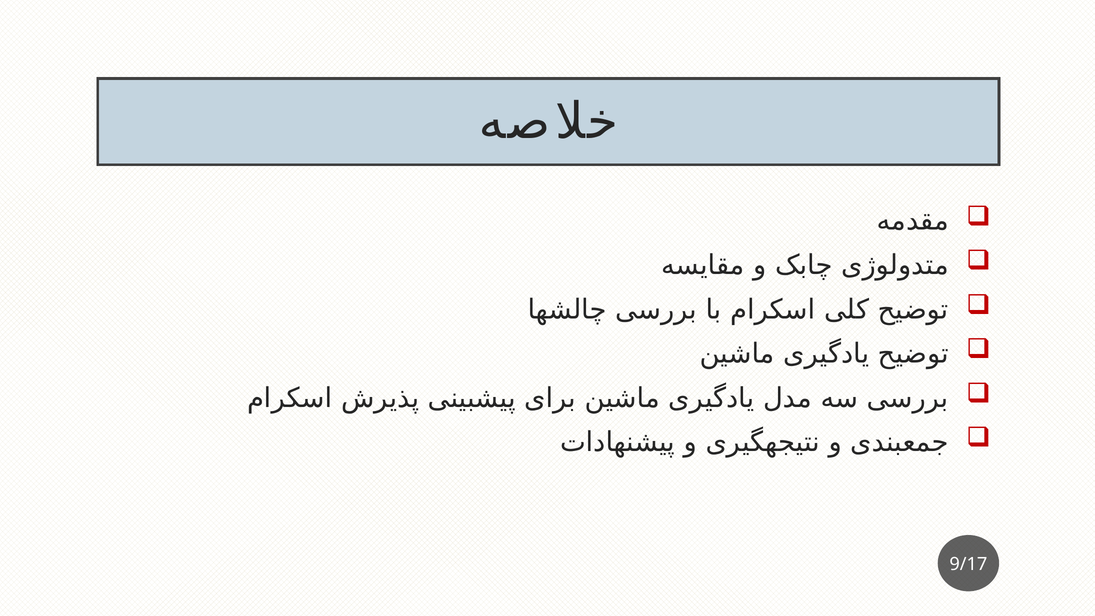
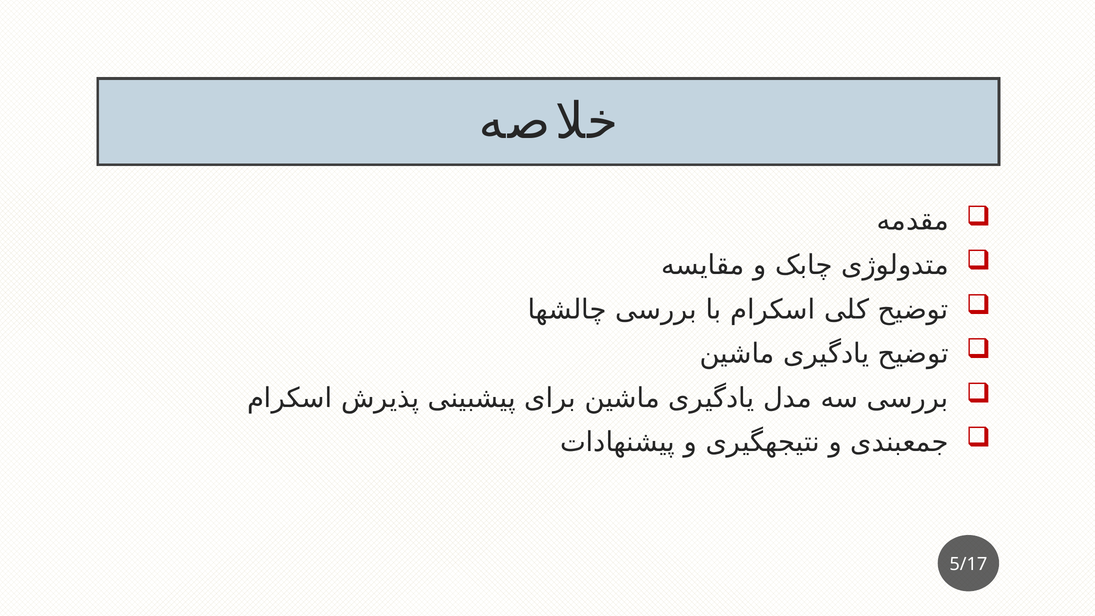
9/17: 9/17 -> 5/17 (968, 564)
